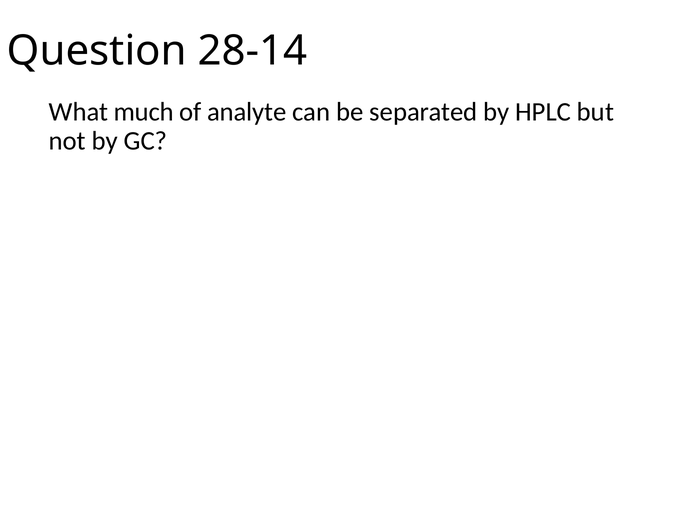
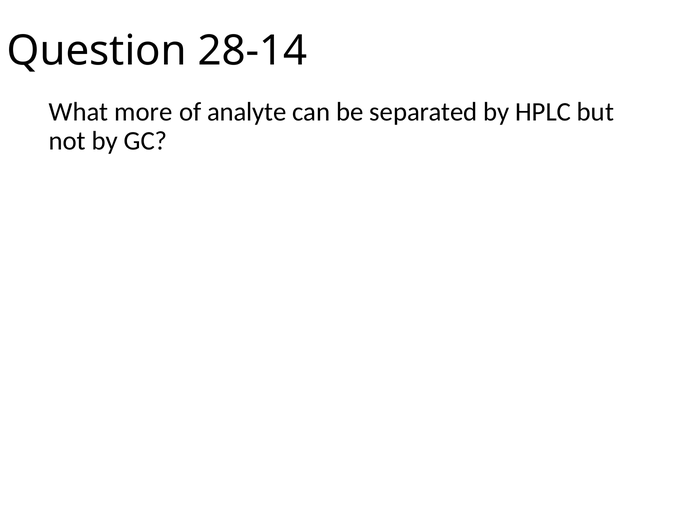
much: much -> more (143, 112)
